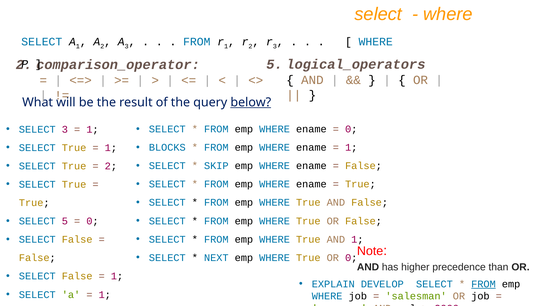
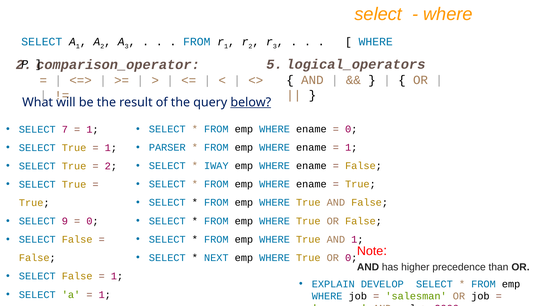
SELECT 3: 3 -> 7 (65, 130)
BLOCKS: BLOCKS -> PARSER (167, 148)
SKIP: SKIP -> IWAY (216, 166)
SELECT 5: 5 -> 9 (65, 222)
FROM underline: present -> none (483, 285)
